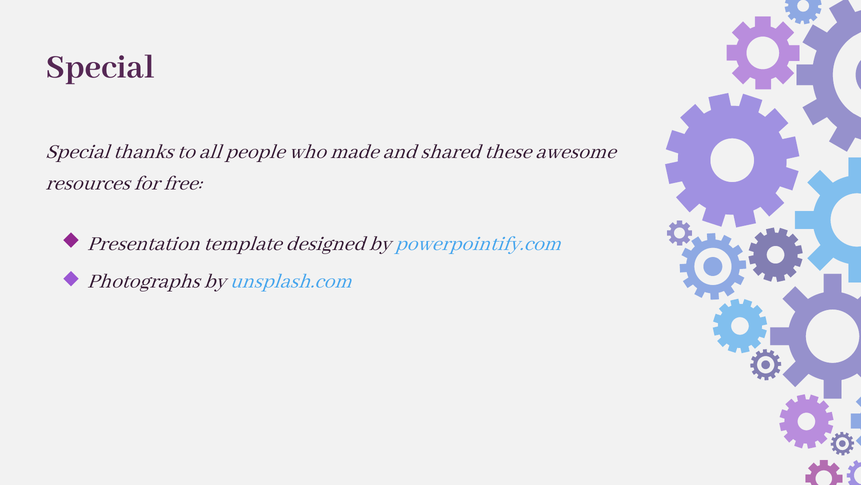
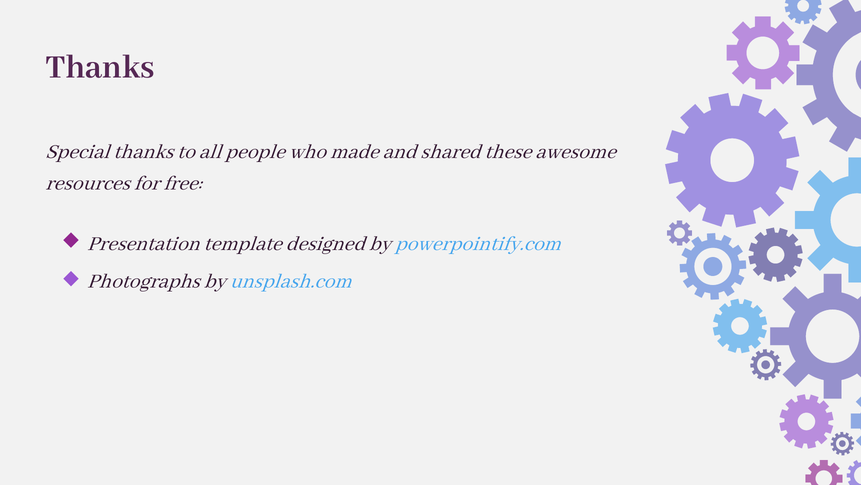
Special: Special -> Thanks (100, 66)
